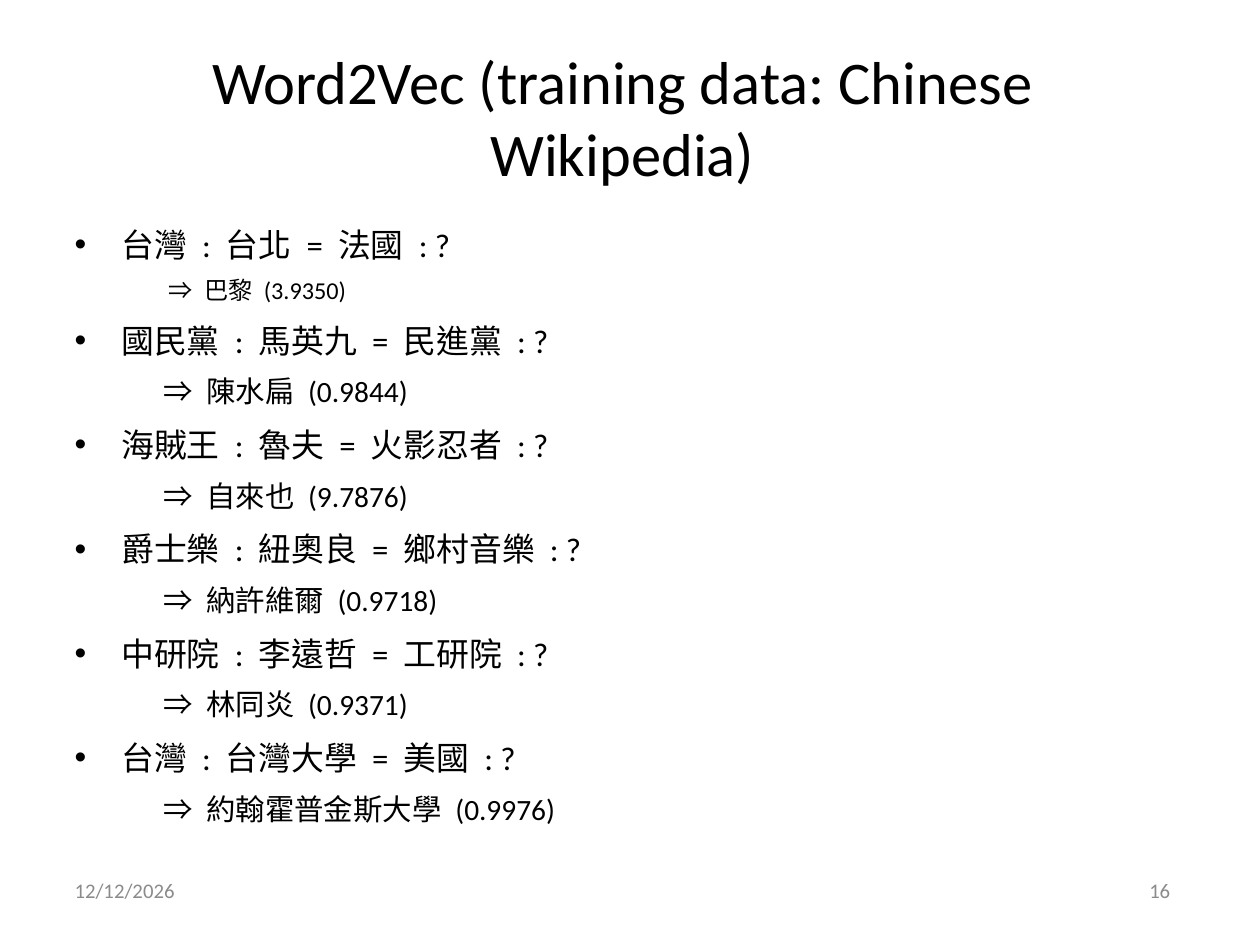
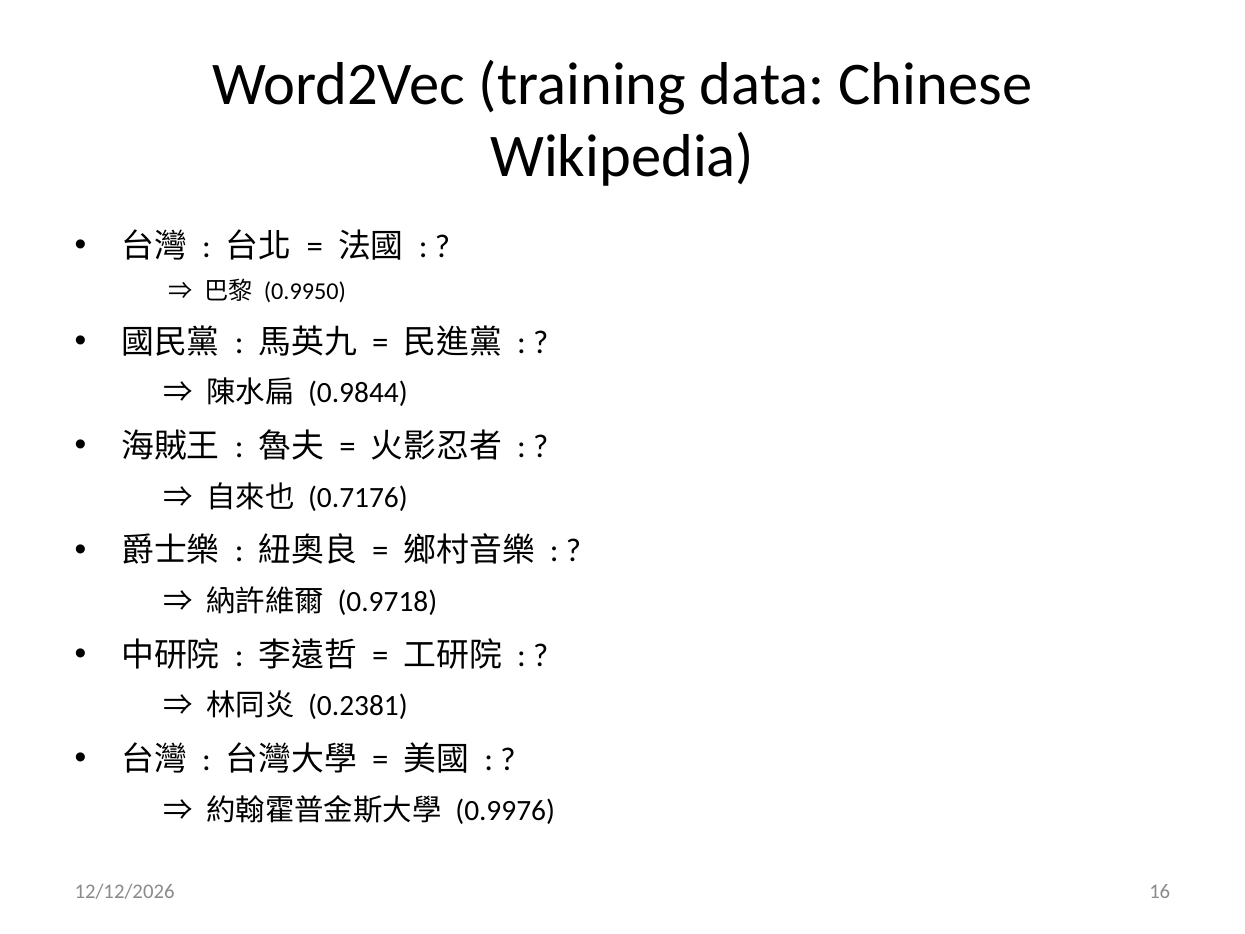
3.9350: 3.9350 -> 0.9950 (305, 292)
9.7876: 9.7876 -> 0.7176 (358, 497)
0.9371: 0.9371 -> 0.2381 (358, 706)
